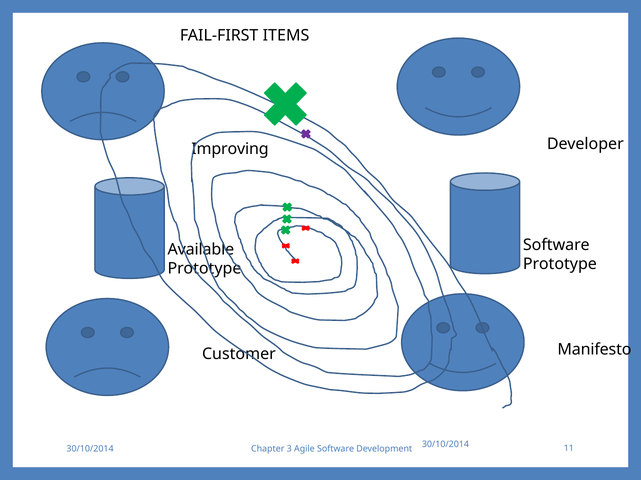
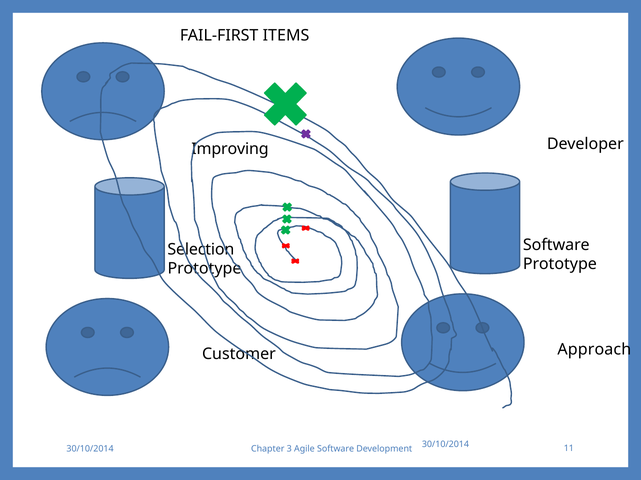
Available: Available -> Selection (201, 250)
Manifesto: Manifesto -> Approach (594, 350)
